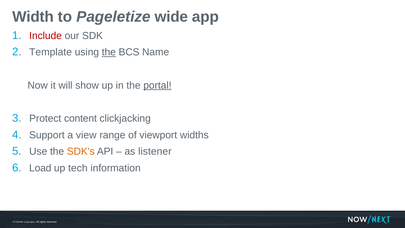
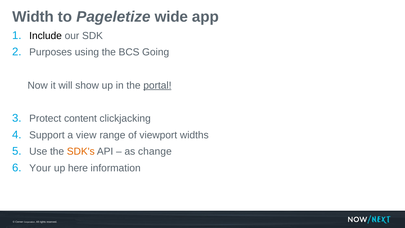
Include colour: red -> black (46, 36)
Template: Template -> Purposes (51, 52)
the underline: present -> none (109, 52)
Name: Name -> Going (156, 52)
listener: listener -> change (155, 151)
Load: Load -> Your (40, 168)
tech: tech -> here (78, 168)
